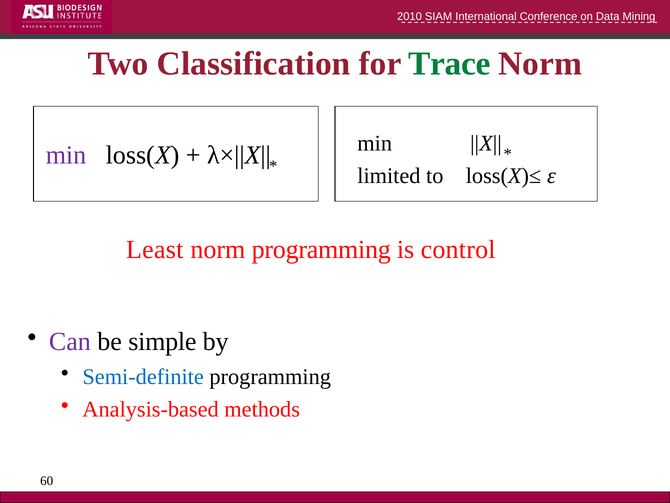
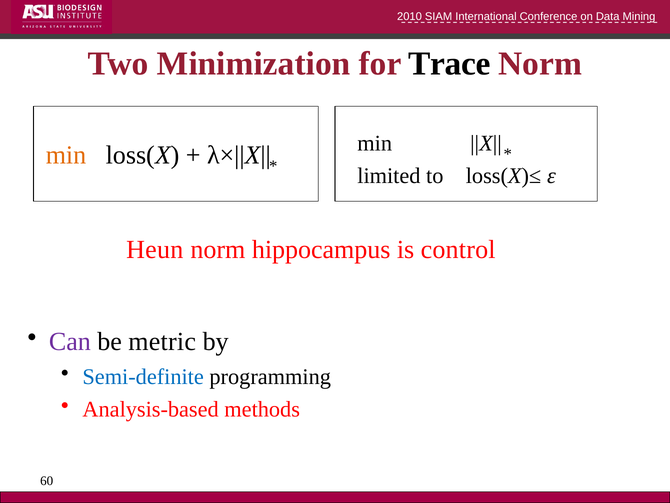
Classification: Classification -> Minimization (254, 64)
Trace colour: green -> black (449, 64)
min colour: purple -> orange (66, 155)
Least: Least -> Heun (155, 250)
norm programming: programming -> hippocampus (321, 250)
simple: simple -> metric (162, 341)
